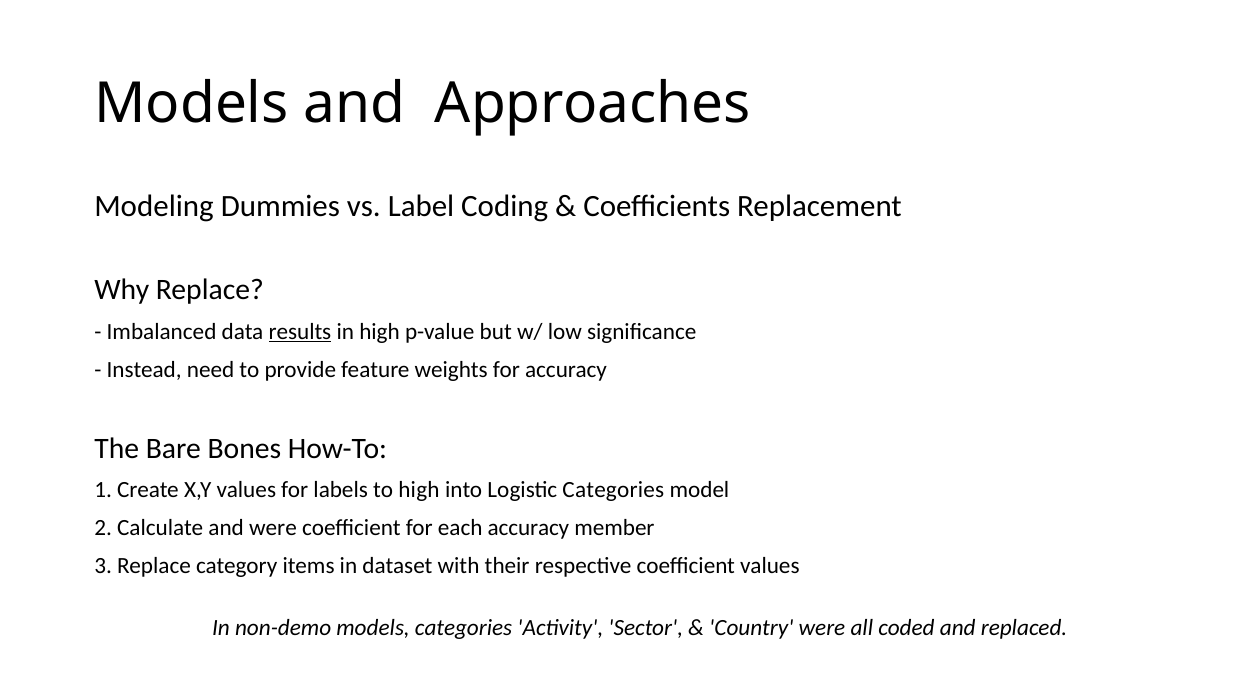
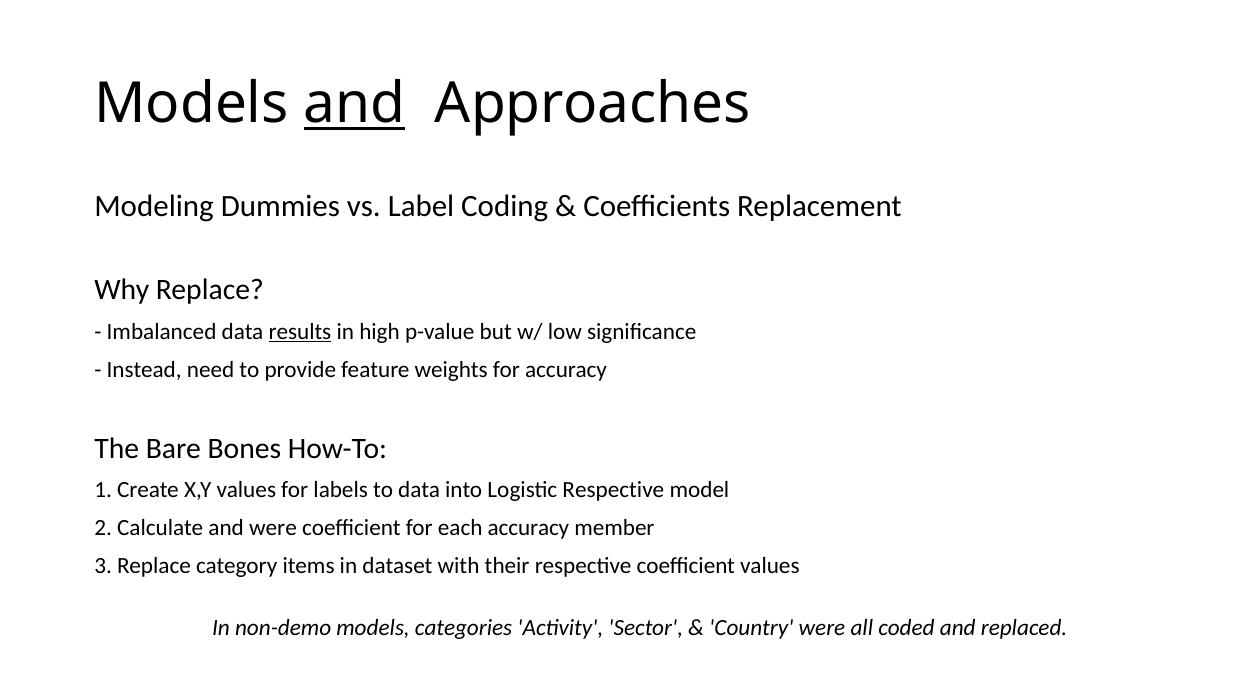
and underline: none -> present (354, 104)
to high: high -> data (419, 490)
Logistic Categories: Categories -> Respective (613, 490)
